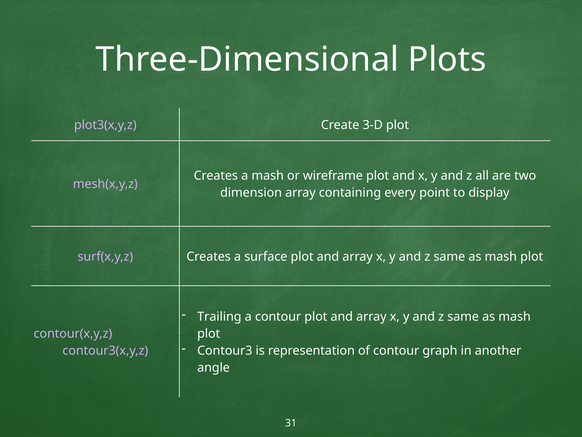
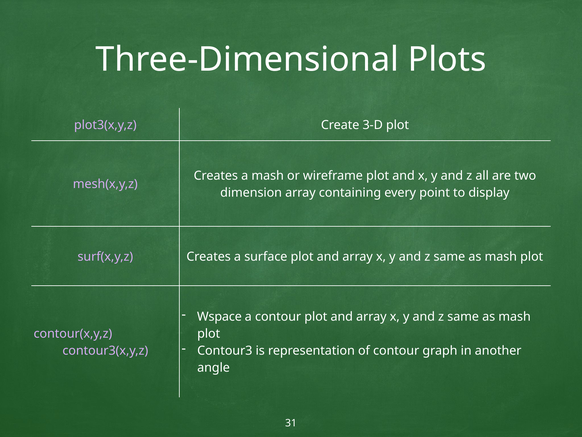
Trailing: Trailing -> Wspace (219, 316)
